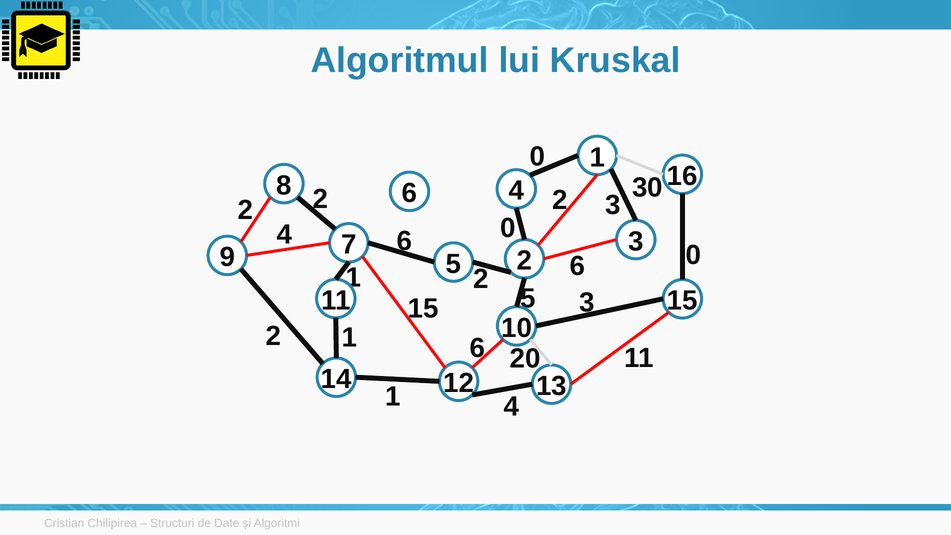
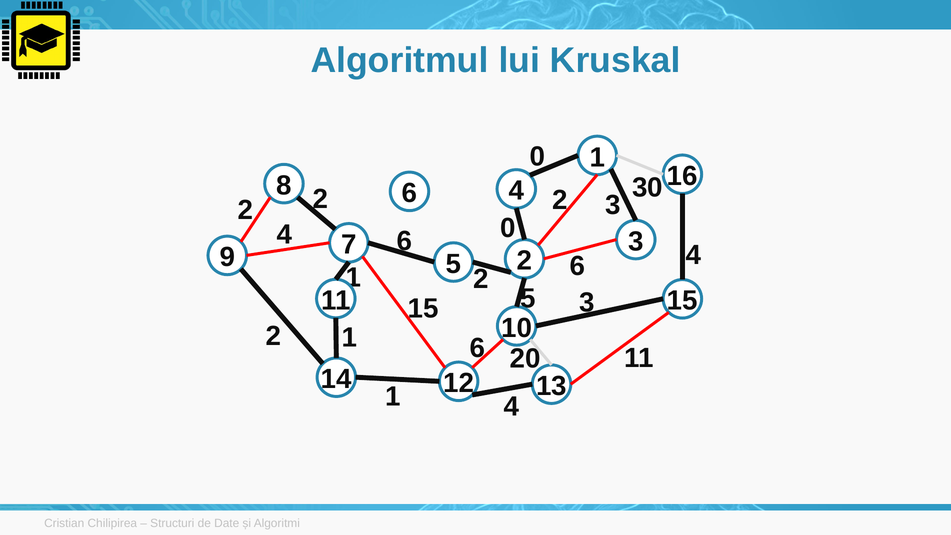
0: 0 -> 4 (694, 255)
